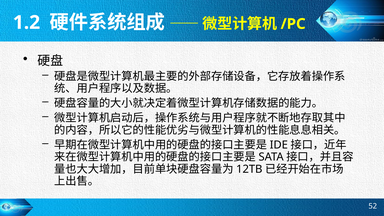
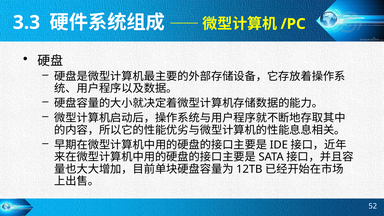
1.2: 1.2 -> 3.3 (26, 23)
